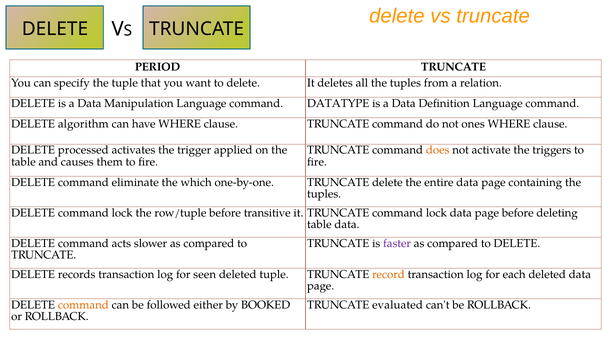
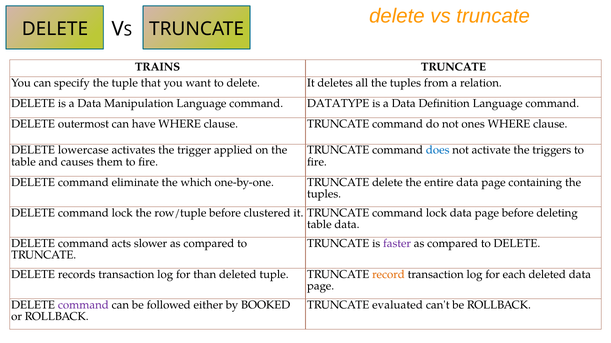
PERIOD: PERIOD -> TRAINS (158, 67)
algorithm: algorithm -> outermost (83, 124)
processed: processed -> lowercase (83, 151)
does colour: orange -> blue (438, 151)
transitive: transitive -> clustered (267, 213)
seen: seen -> than (205, 275)
command colour: orange -> purple (83, 306)
